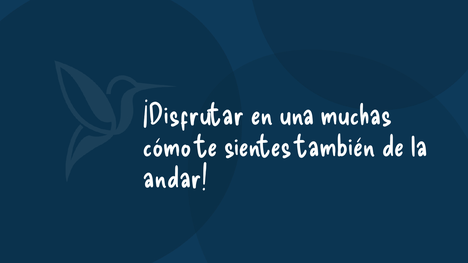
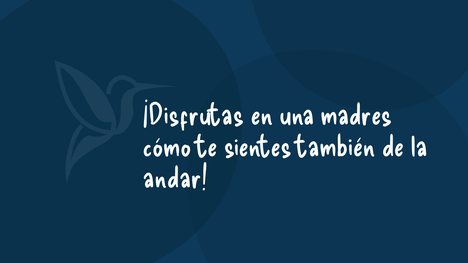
¡Disfrutar: ¡Disfrutar -> ¡Disfrutas (193, 115)
muchas: muchas -> madres (356, 115)
